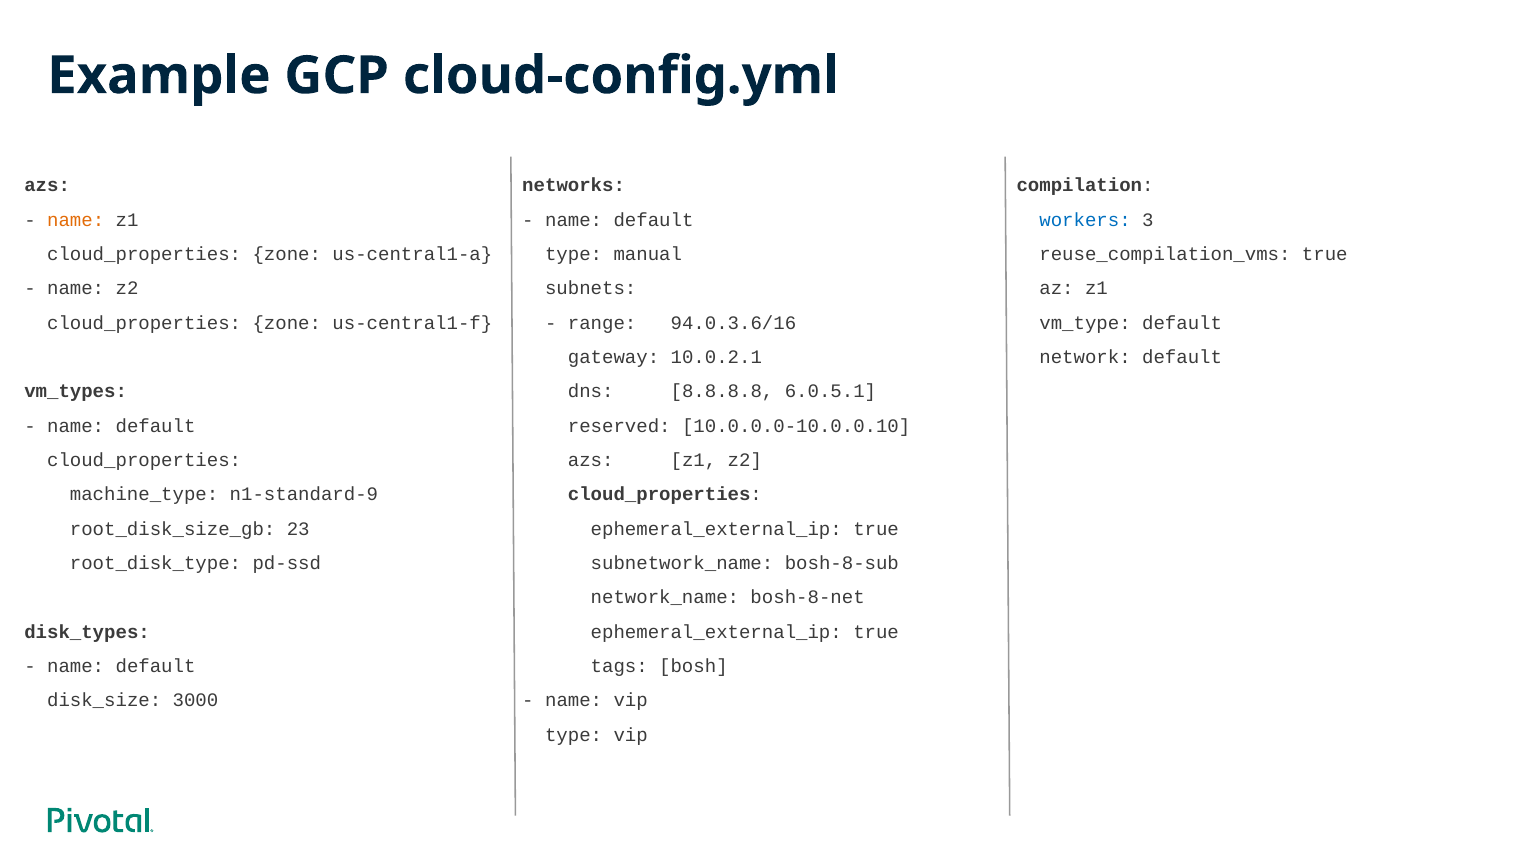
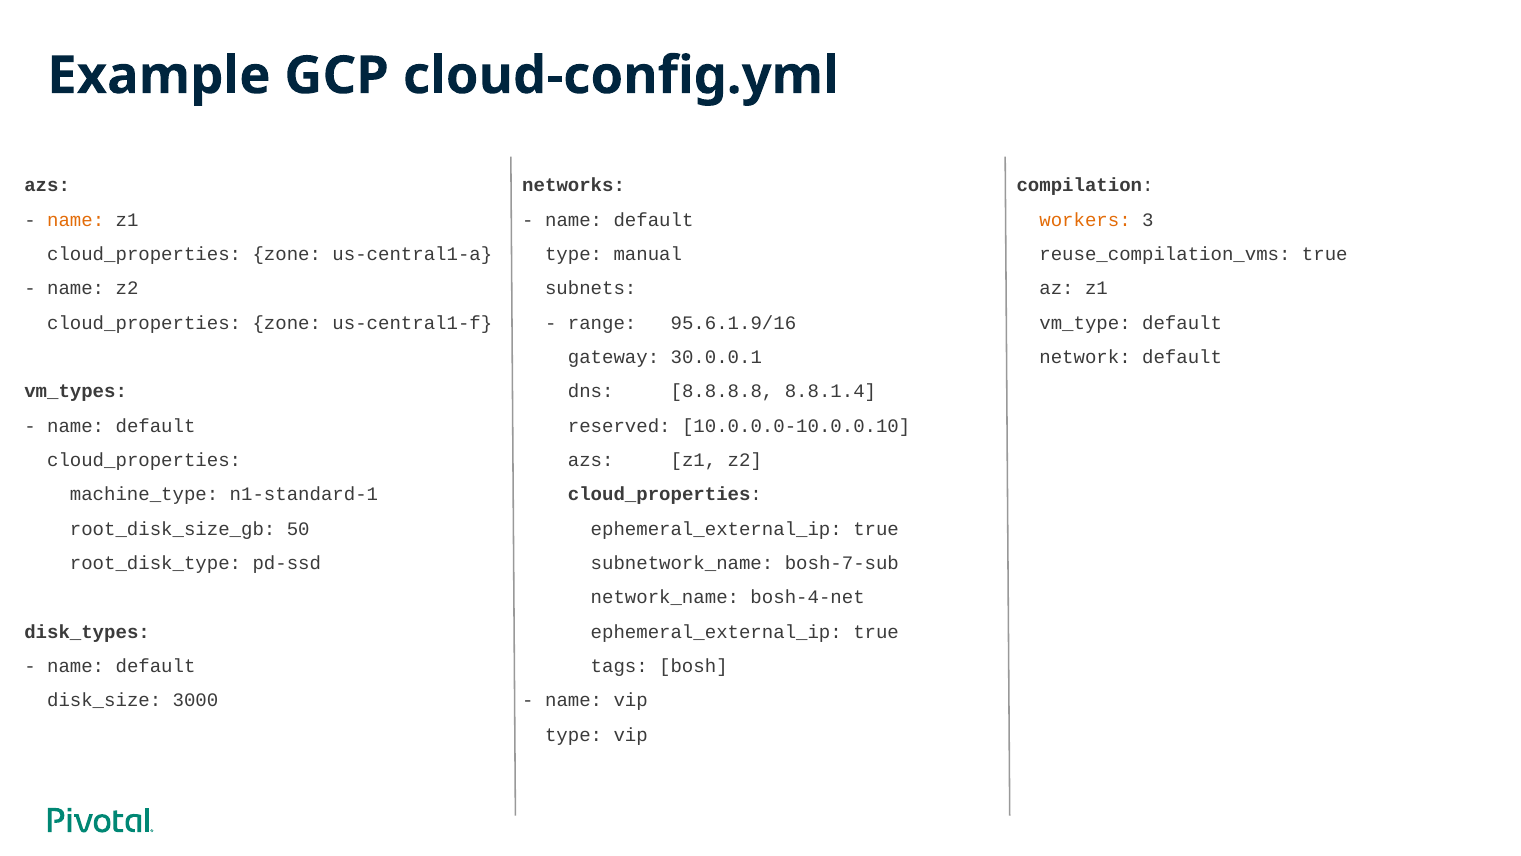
workers colour: blue -> orange (1085, 220)
94.0.3.6/16: 94.0.3.6/16 -> 95.6.1.9/16 (733, 323)
10.0.2.1: 10.0.2.1 -> 30.0.0.1 (716, 357)
6.0.5.1: 6.0.5.1 -> 8.8.1.4 (830, 391)
n1-standard-9: n1-standard-9 -> n1-standard-1 (304, 494)
23: 23 -> 50 (298, 529)
bosh-8-sub: bosh-8-sub -> bosh-7-sub (842, 563)
bosh-8-net: bosh-8-net -> bosh-4-net (808, 597)
